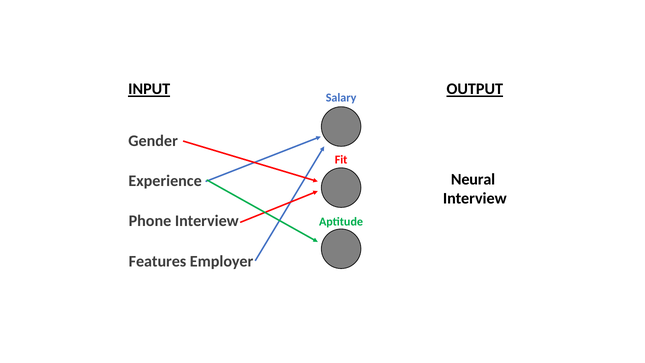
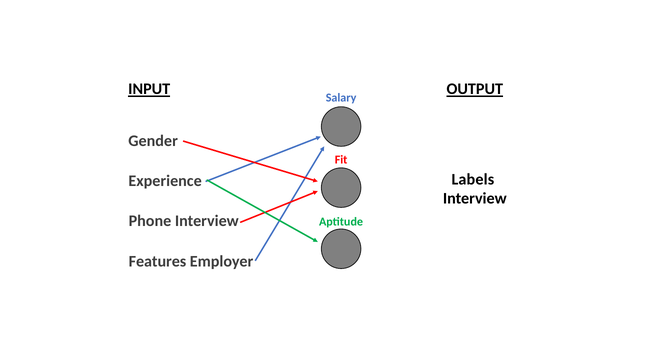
Neural: Neural -> Labels (473, 179)
